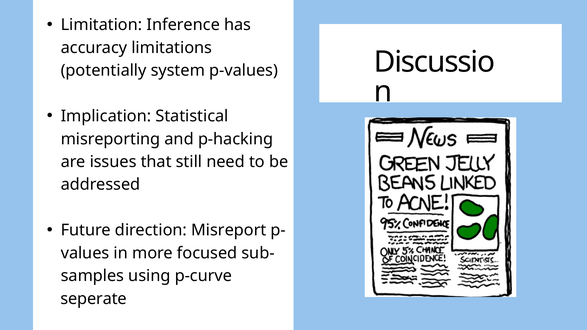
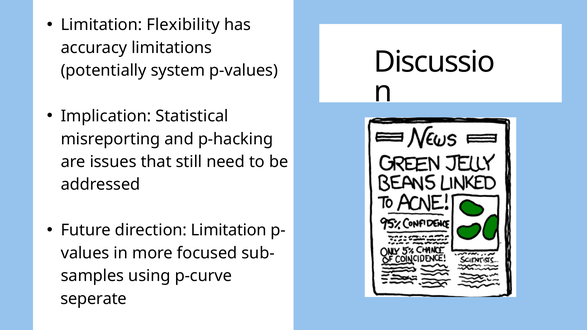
Inference: Inference -> Flexibility (183, 25)
direction Misreport: Misreport -> Limitation (229, 230)
